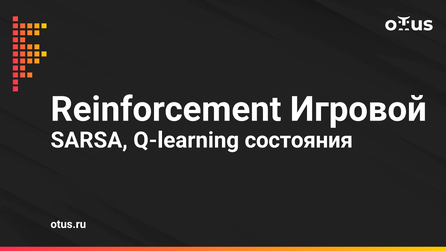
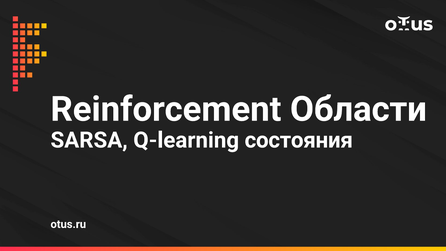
Игровой: Игровой -> Области (358, 109)
